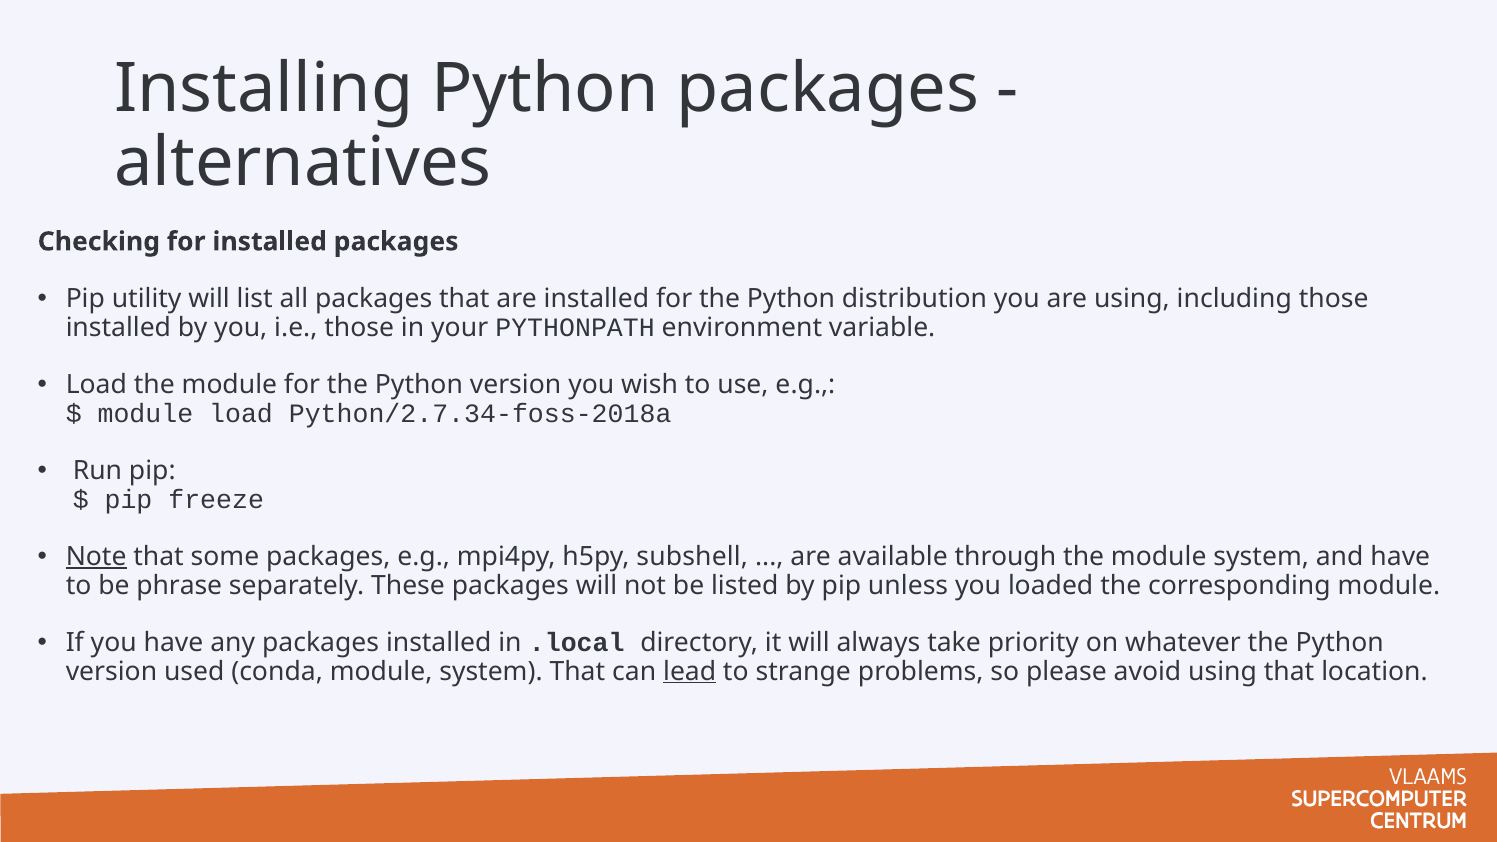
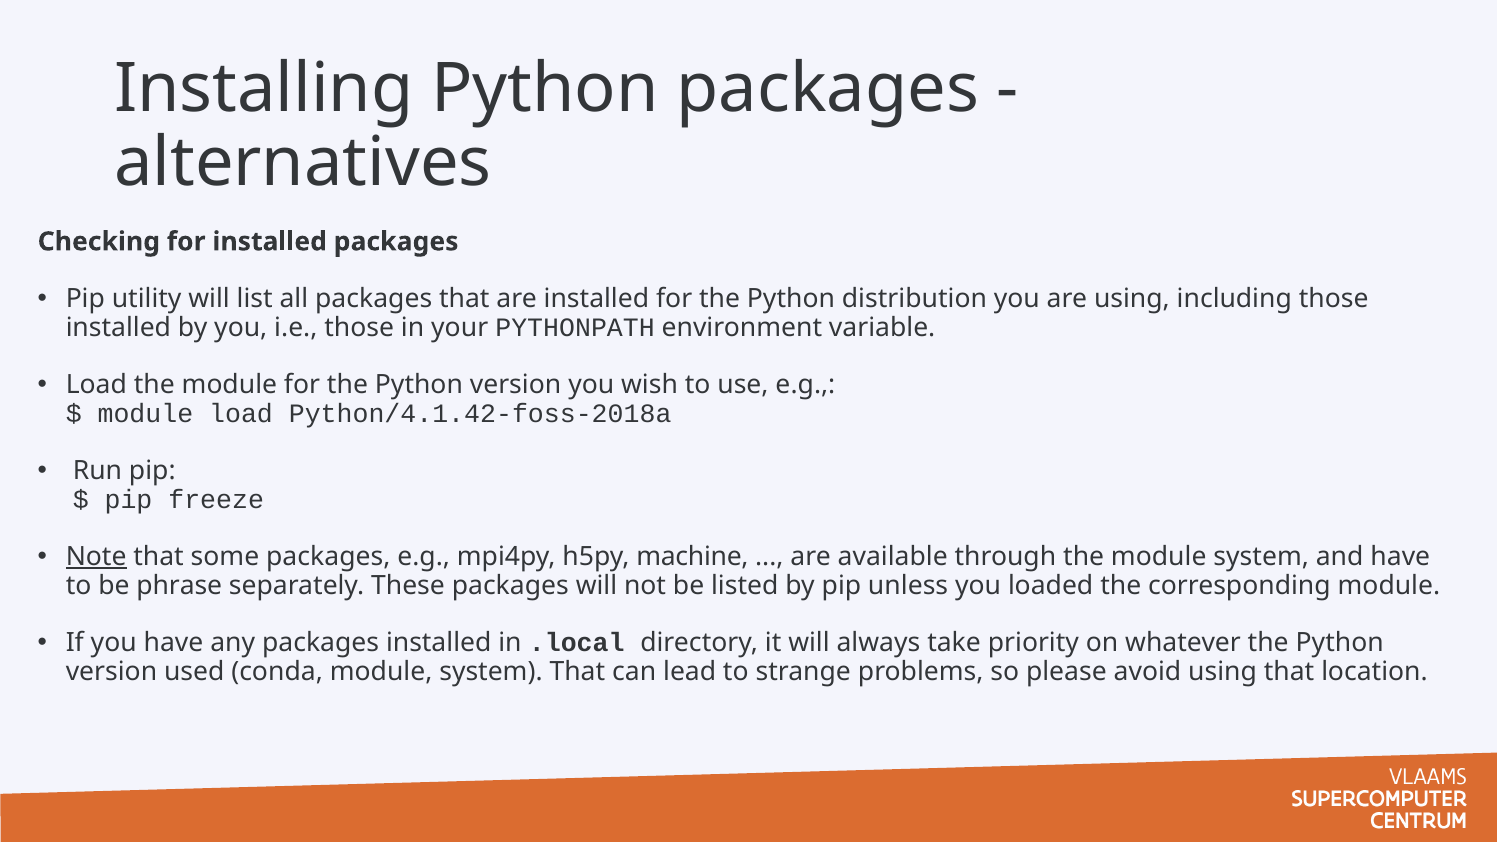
Python/2.7.34-foss-2018a: Python/2.7.34-foss-2018a -> Python/4.1.42-foss-2018a (480, 414)
subshell: subshell -> machine (692, 557)
lead underline: present -> none (690, 671)
